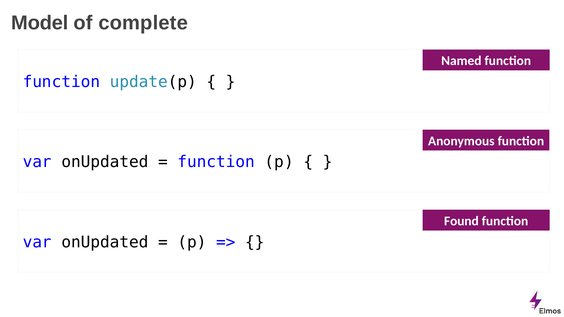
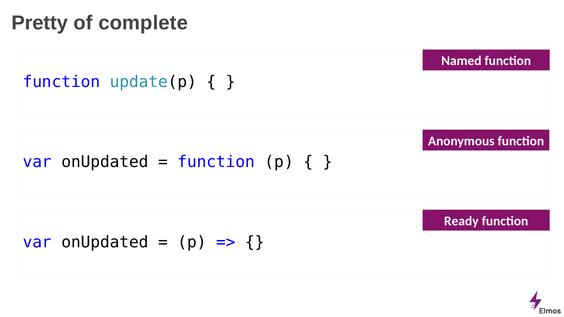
Model: Model -> Pretty (40, 23)
Found: Found -> Ready (461, 221)
